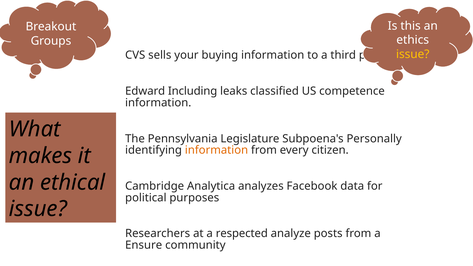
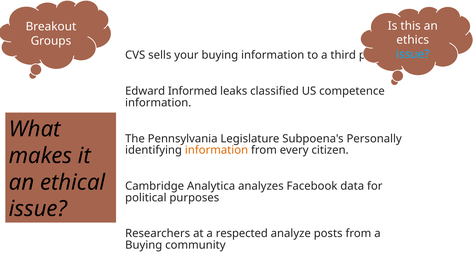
issue colour: yellow -> light blue (413, 54)
Including: Including -> Informed (193, 91)
Ensure: Ensure -> Buying (144, 245)
